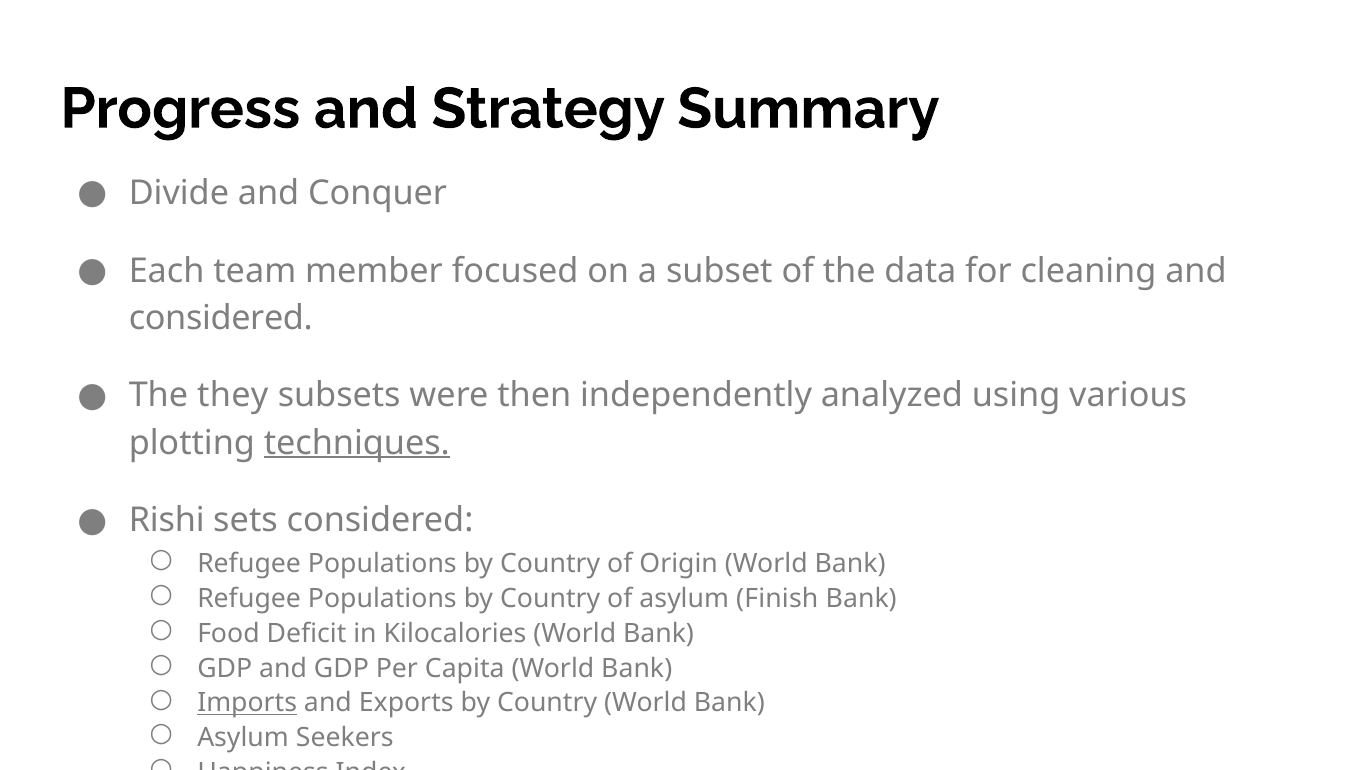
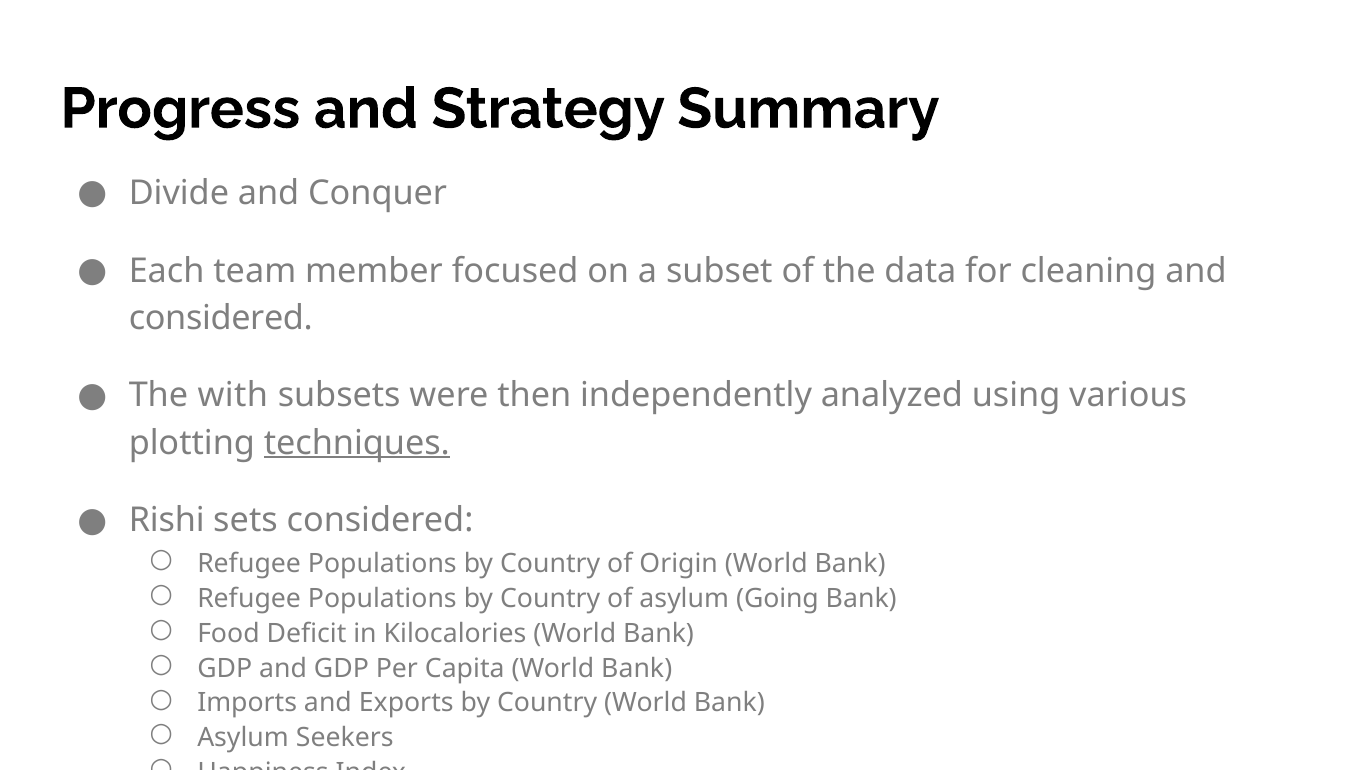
they: they -> with (233, 396)
Finish: Finish -> Going (777, 599)
Imports underline: present -> none (247, 703)
